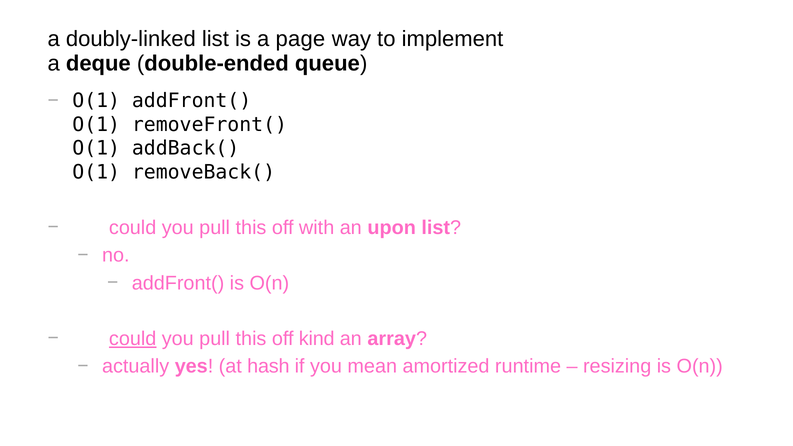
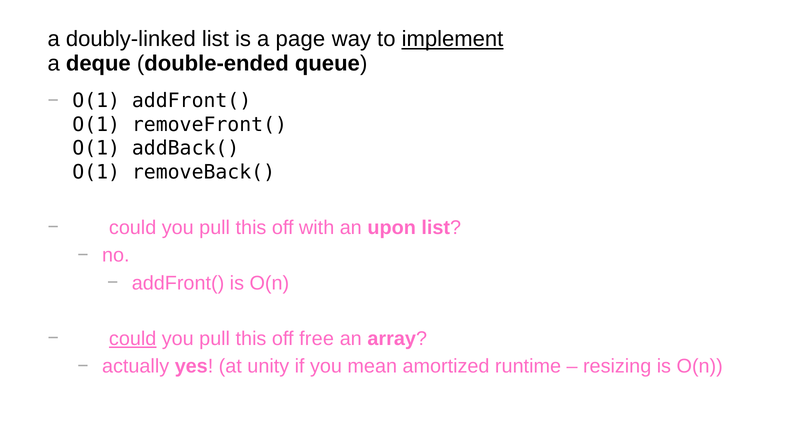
implement underline: none -> present (452, 39)
kind: kind -> free (317, 339)
hash: hash -> unity (268, 366)
